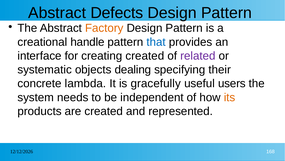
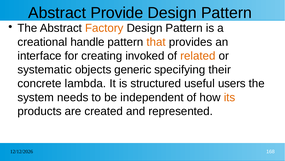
Defects: Defects -> Provide (117, 13)
that colour: blue -> orange (156, 42)
creating created: created -> invoked (145, 56)
related colour: purple -> orange (198, 56)
dealing: dealing -> generic (133, 69)
gracefully: gracefully -> structured (156, 83)
